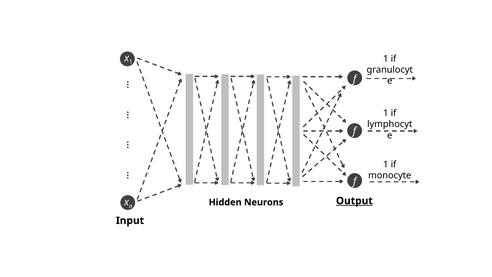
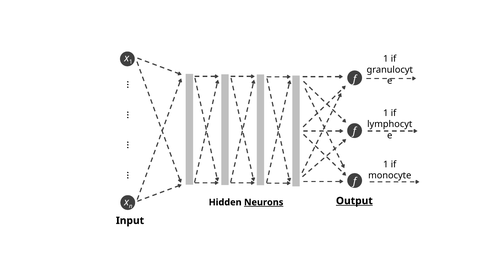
Neurons underline: none -> present (264, 202)
